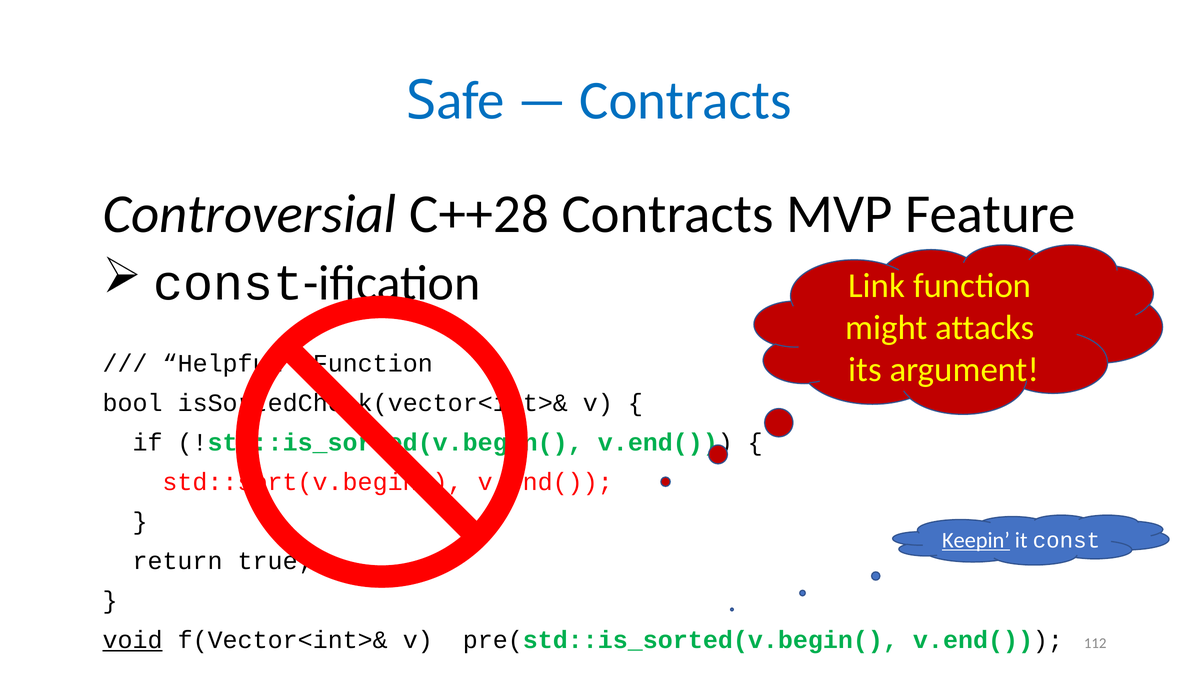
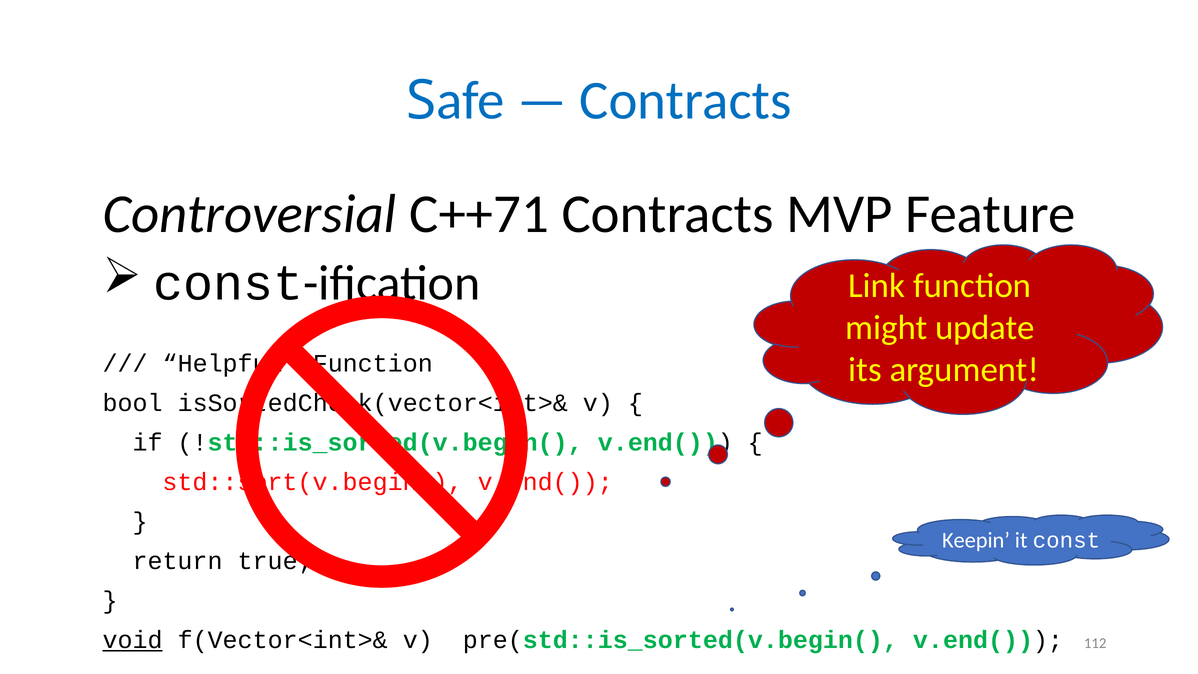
C++28: C++28 -> C++71 (479, 214)
attacks: attacks -> update (985, 327)
Keepin underline: present -> none (976, 540)
